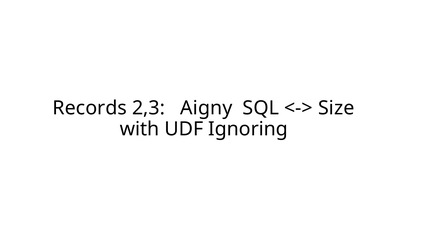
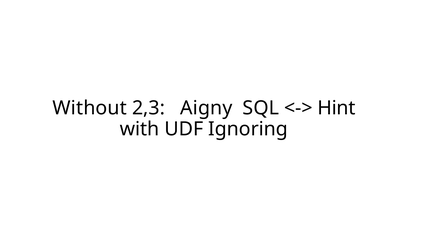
Records: Records -> Without (90, 108)
Size: Size -> Hint (337, 108)
